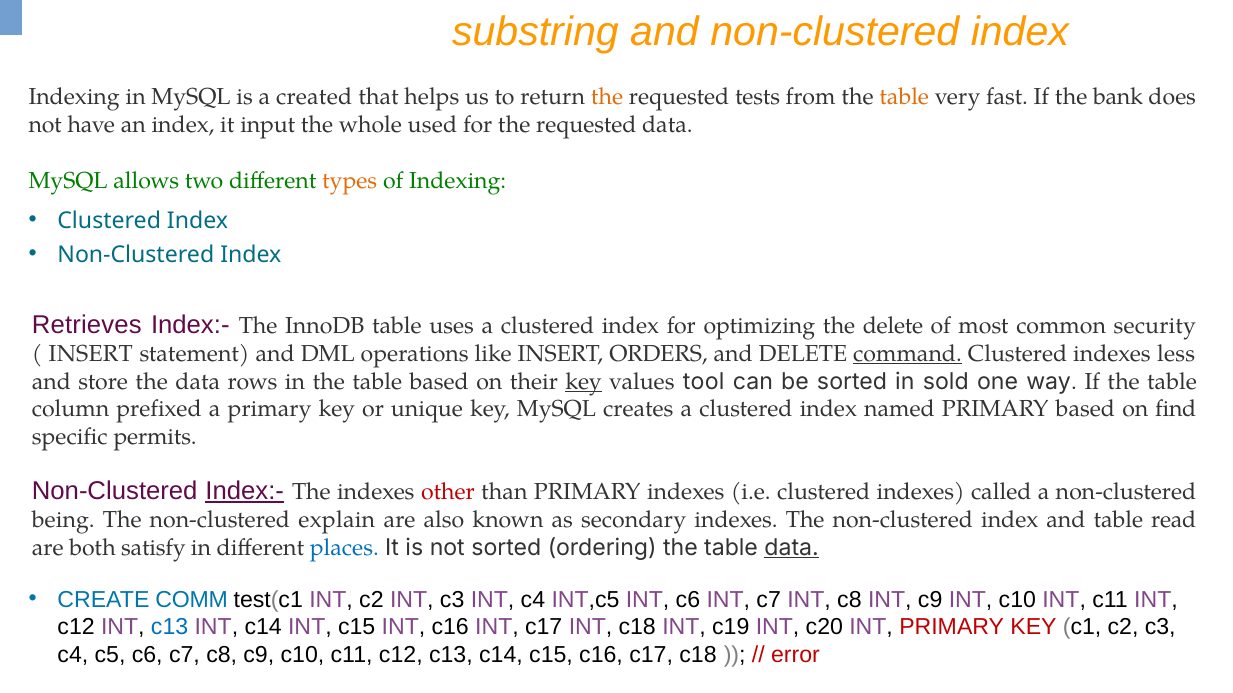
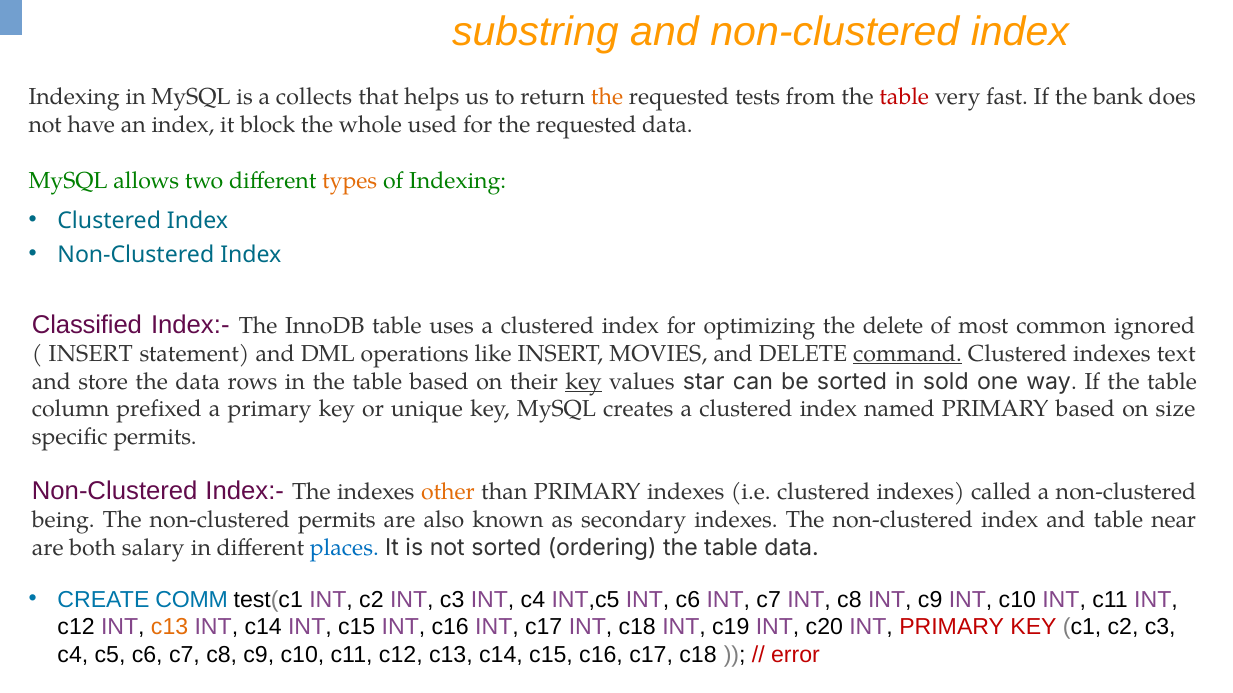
created: created -> collects (314, 97)
table colour: orange -> red (904, 97)
input: input -> block (268, 125)
Retrieves: Retrieves -> Classified (87, 325)
security: security -> ignored (1155, 326)
ORDERS: ORDERS -> MOVIES (658, 354)
less: less -> text (1176, 354)
tool: tool -> star (704, 382)
find: find -> size (1176, 409)
Index:- underline: present -> none (245, 491)
other colour: red -> orange (448, 492)
non-clustered explain: explain -> permits (337, 520)
read: read -> near (1174, 520)
satisfy: satisfy -> salary (153, 548)
data underline: present -> none (792, 548)
c13 colour: blue -> orange (170, 628)
